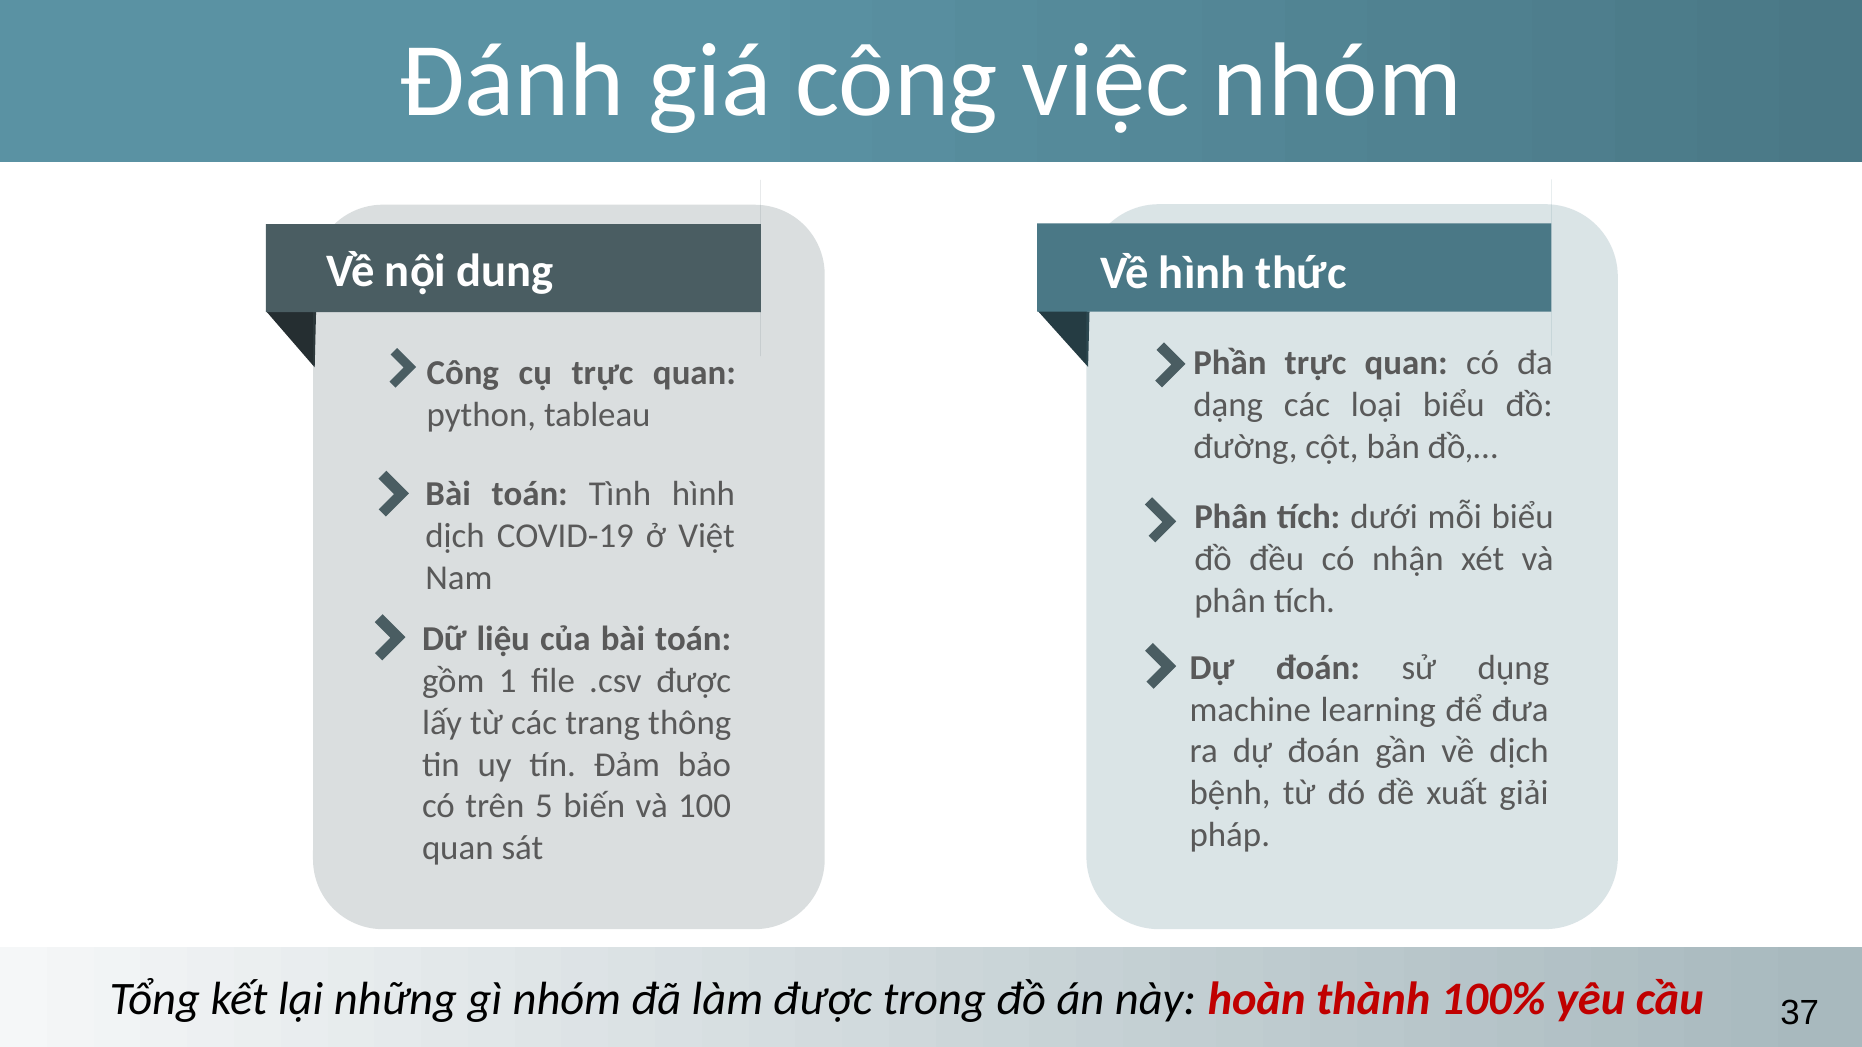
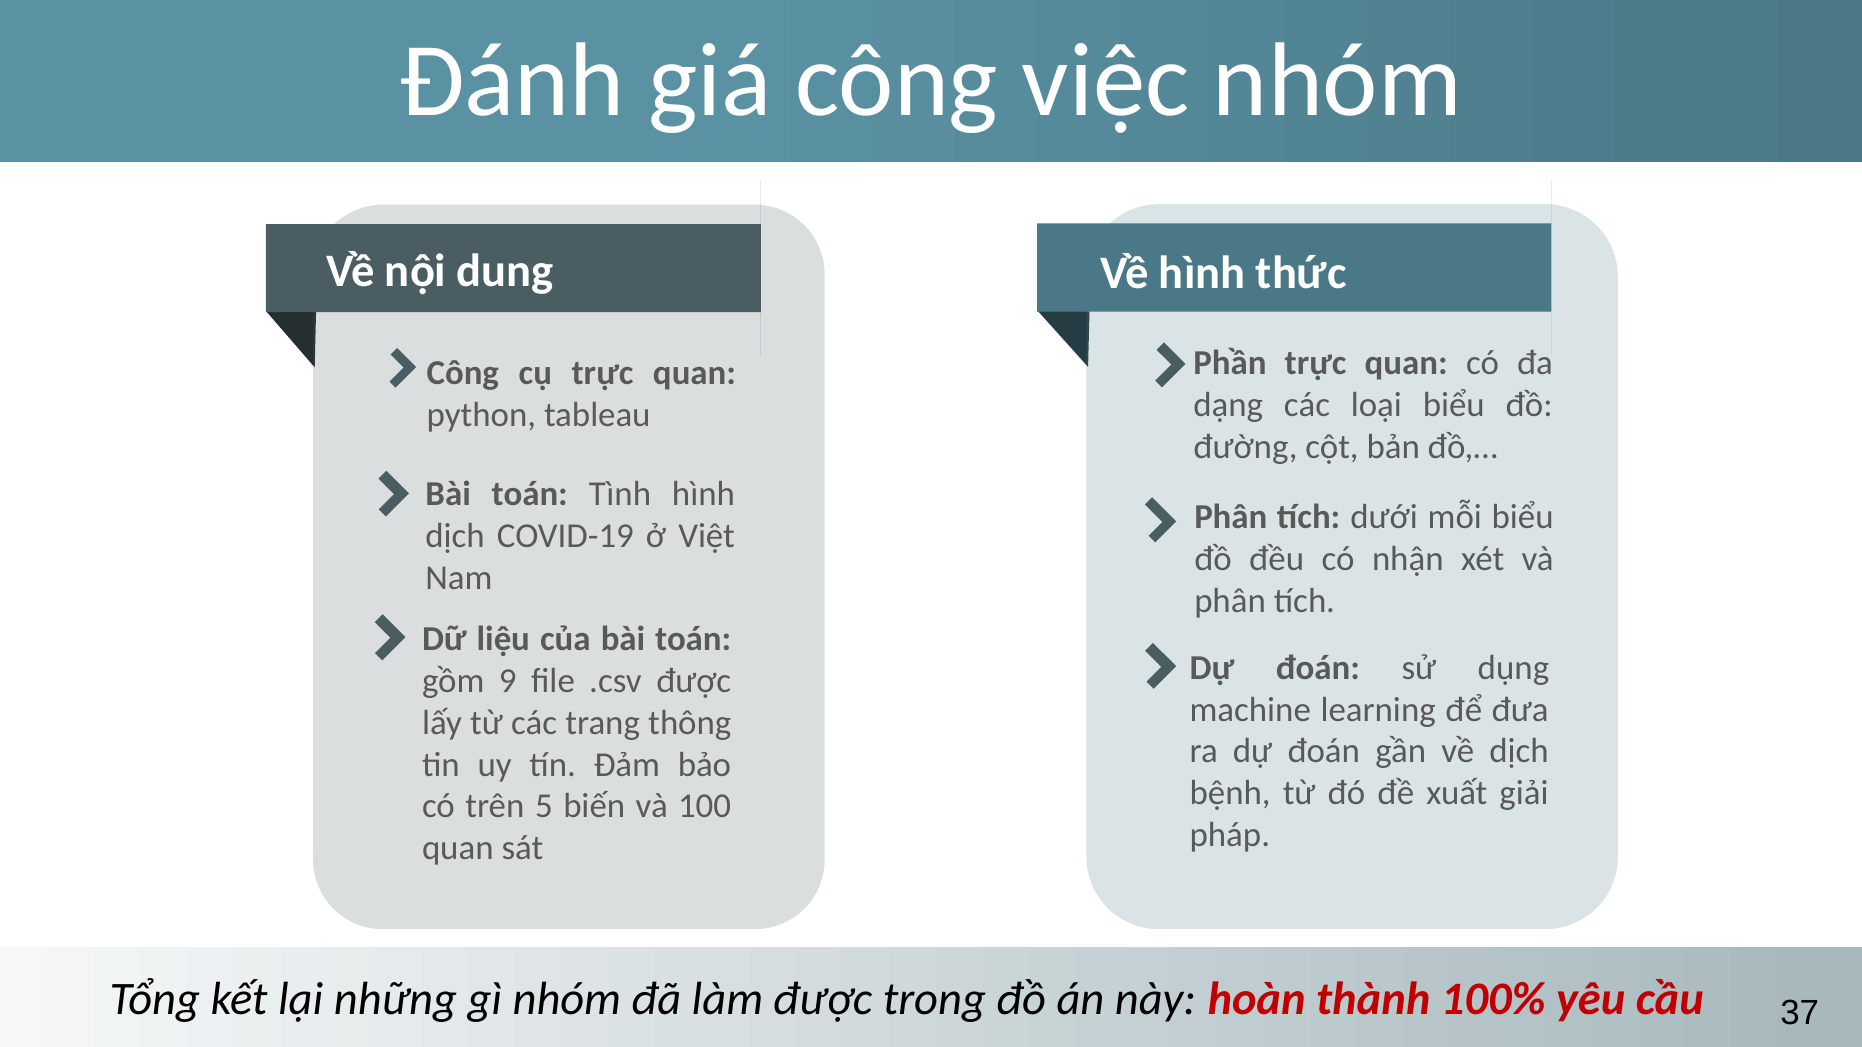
1: 1 -> 9 (508, 681)
